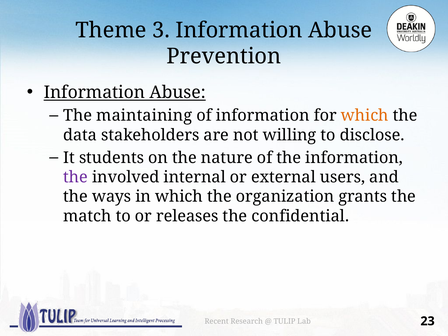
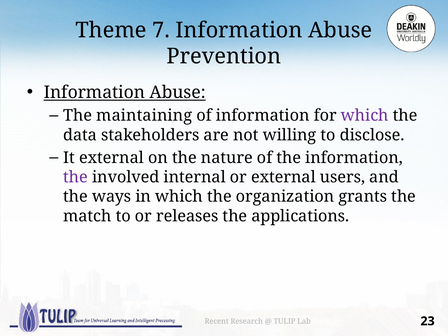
3: 3 -> 7 (161, 30)
which colour: orange -> purple (365, 116)
It students: students -> external (111, 158)
confidential: confidential -> applications (300, 216)
